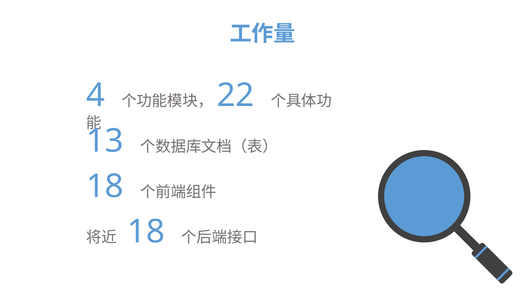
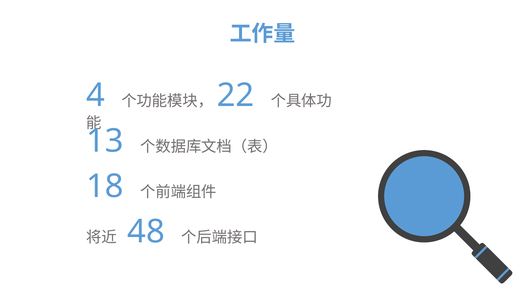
18: 18 -> 48 (146, 232)
